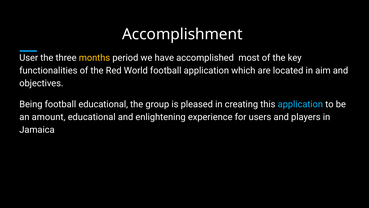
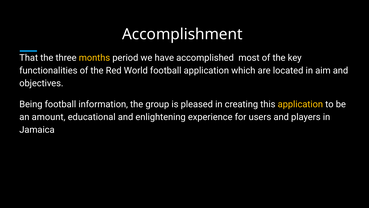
User: User -> That (29, 58)
football educational: educational -> information (103, 104)
application colour: light blue -> yellow (300, 104)
